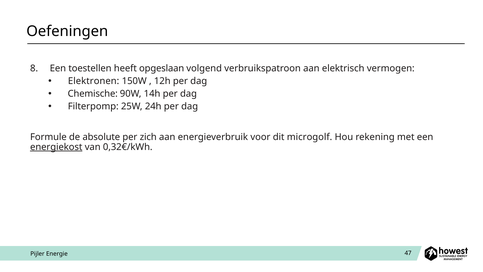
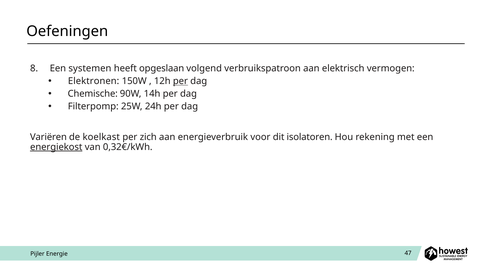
toestellen: toestellen -> systemen (90, 68)
per underline: none -> present (180, 81)
Formule: Formule -> Variëren (48, 137)
absolute: absolute -> koelkast (101, 137)
microgolf: microgolf -> isolatoren (310, 137)
